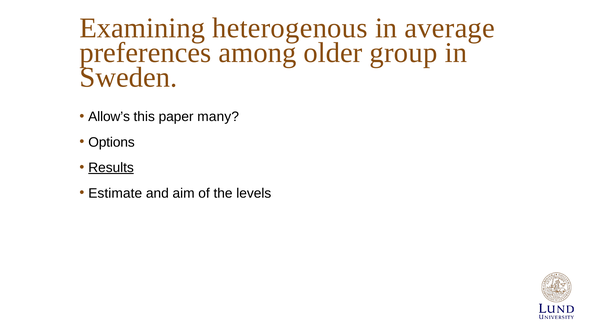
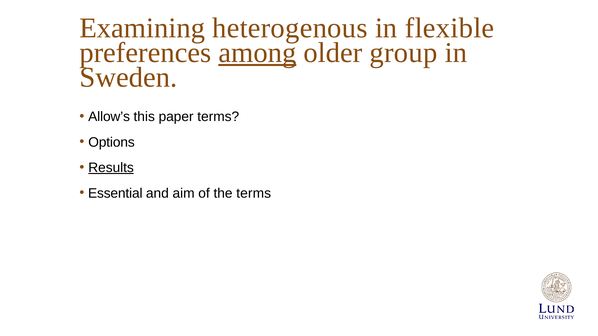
average: average -> flexible (450, 28)
among underline: none -> present (257, 53)
paper many: many -> terms (218, 117)
Estimate: Estimate -> Essential (115, 193)
the levels: levels -> terms (254, 193)
